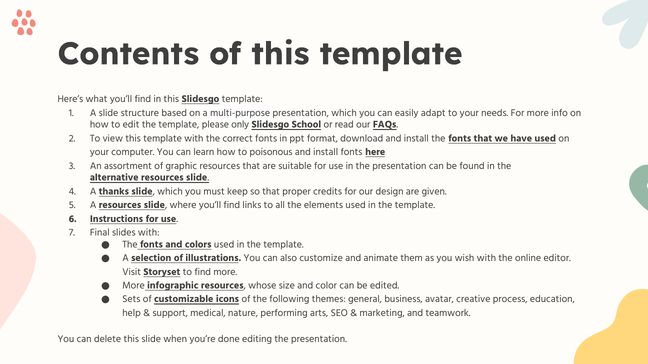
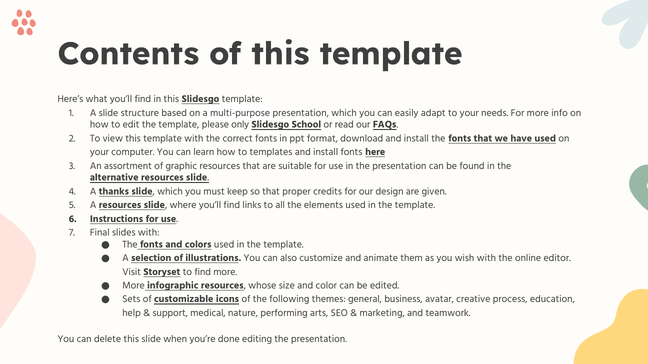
poisonous: poisonous -> templates (271, 152)
